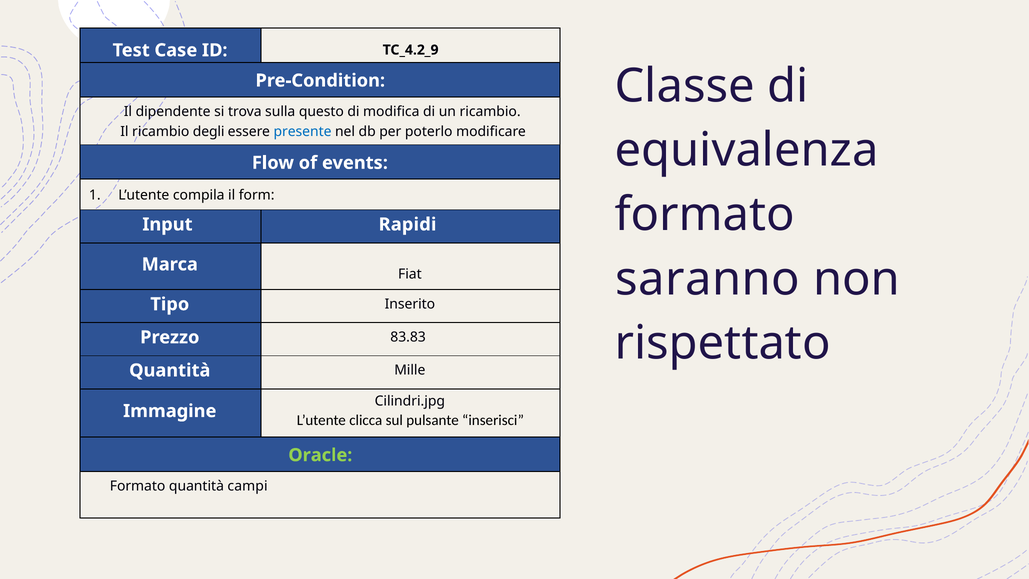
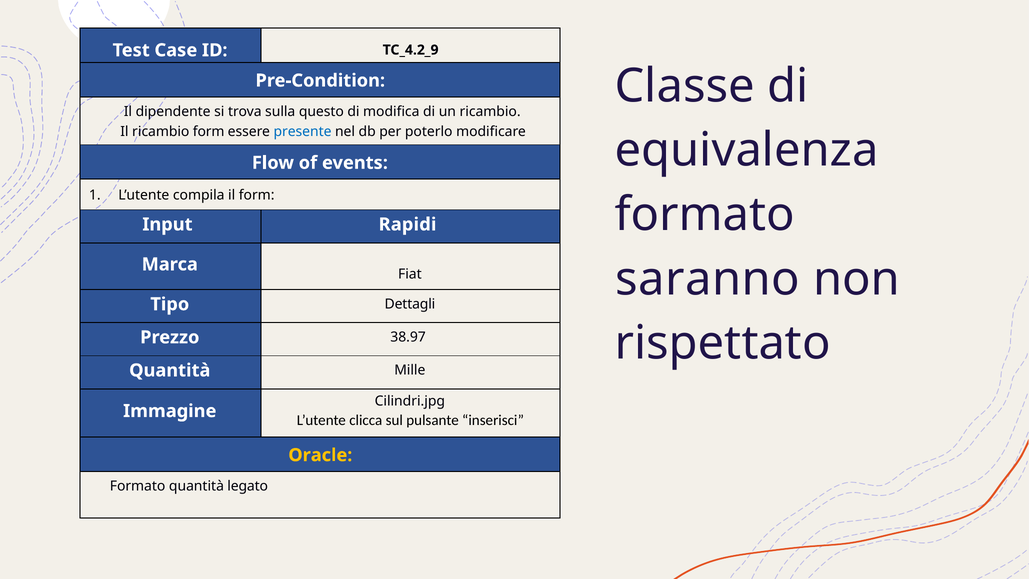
ricambio degli: degli -> form (209, 131)
Inserito: Inserito -> Dettagli (410, 304)
83.83: 83.83 -> 38.97 (408, 337)
Oracle colour: light green -> yellow (320, 455)
campi: campi -> legato (248, 486)
